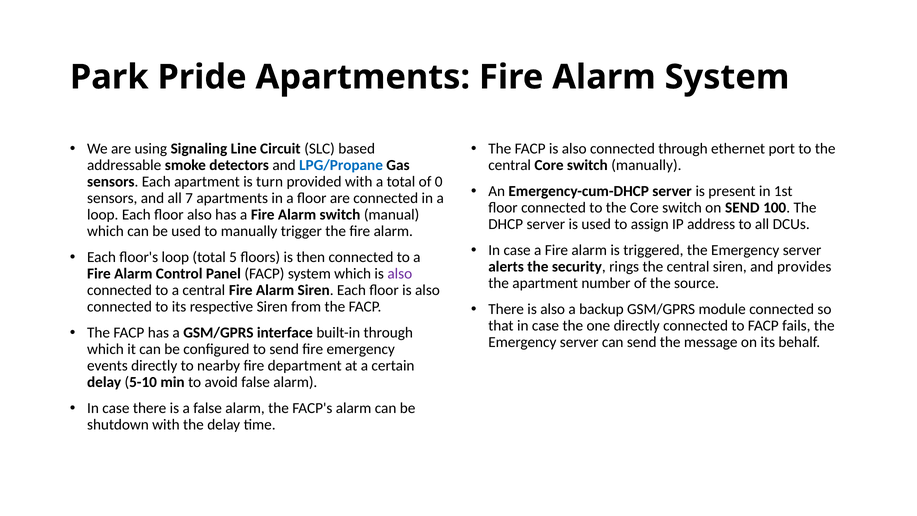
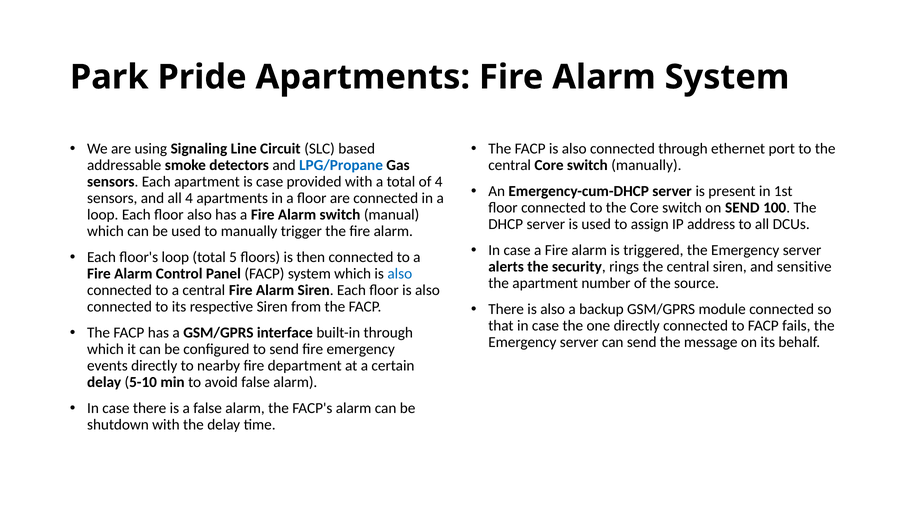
is turn: turn -> case (270, 182)
of 0: 0 -> 4 (439, 182)
all 7: 7 -> 4 (189, 198)
provides: provides -> sensitive (804, 267)
also colour: purple -> blue (400, 274)
